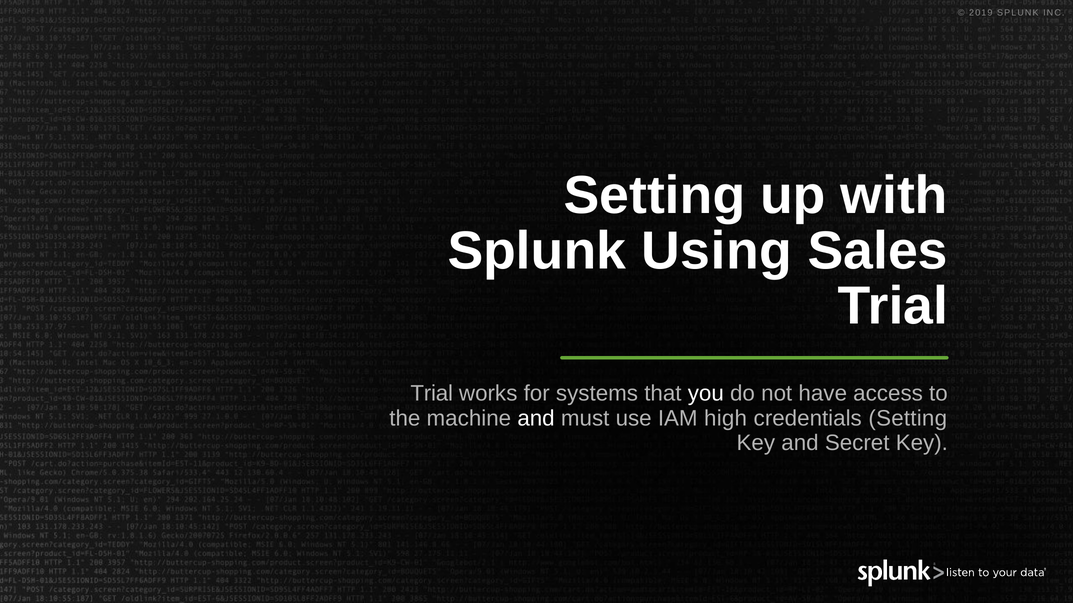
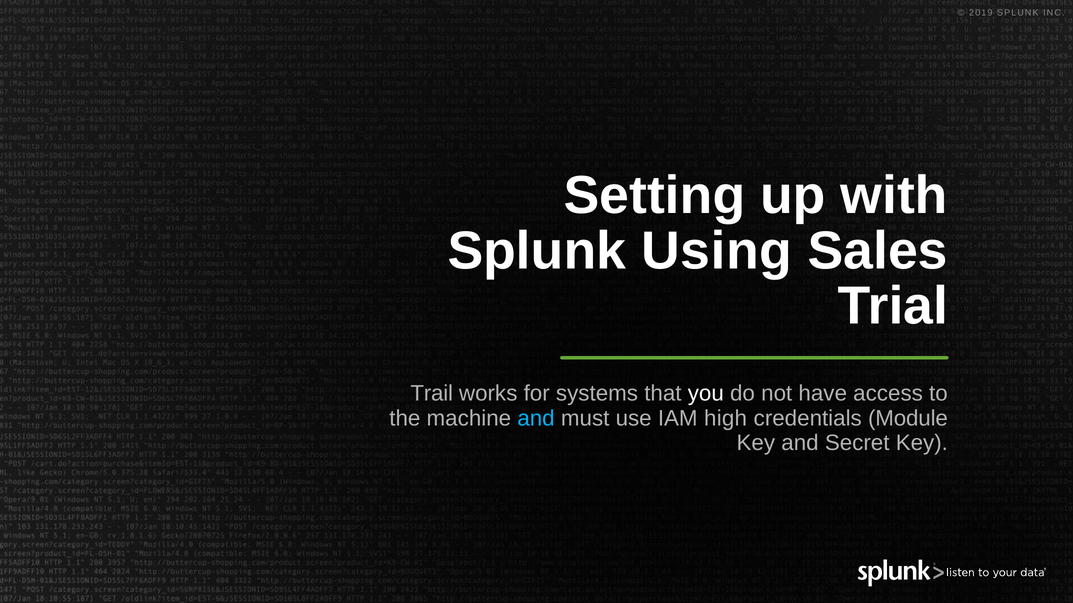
Trial: Trial -> Trail (432, 394)
and colour: white -> light blue (536, 419)
credentials Setting: Setting -> Module (908, 419)
